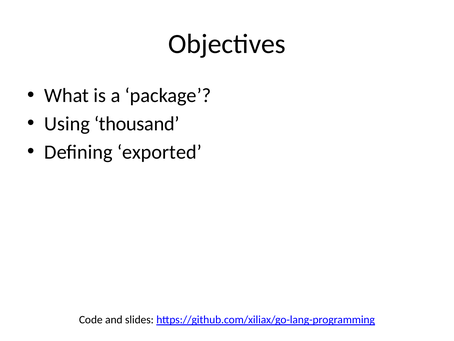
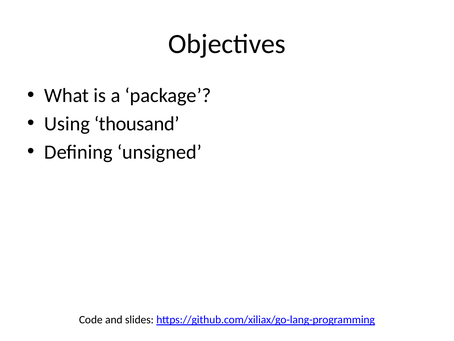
exported: exported -> unsigned (159, 152)
